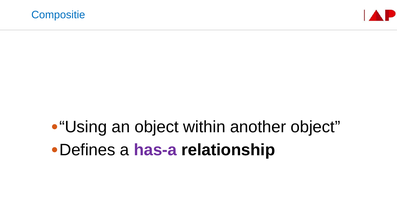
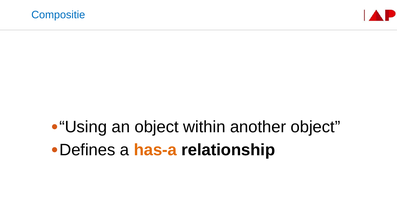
has-a colour: purple -> orange (155, 150)
